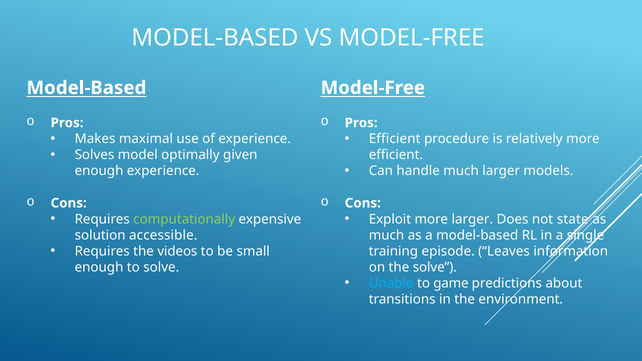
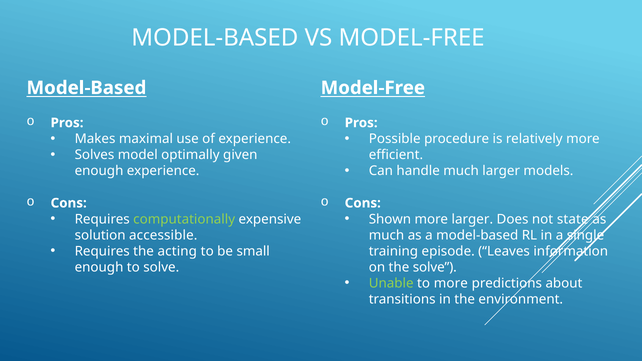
Efficient: Efficient -> Possible (395, 139)
Exploit: Exploit -> Shown (390, 219)
videos: videos -> acting (177, 251)
Unable colour: light blue -> light green (391, 283)
to game: game -> more (451, 283)
